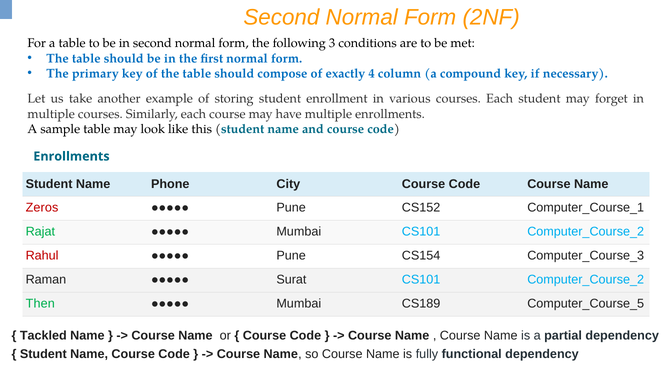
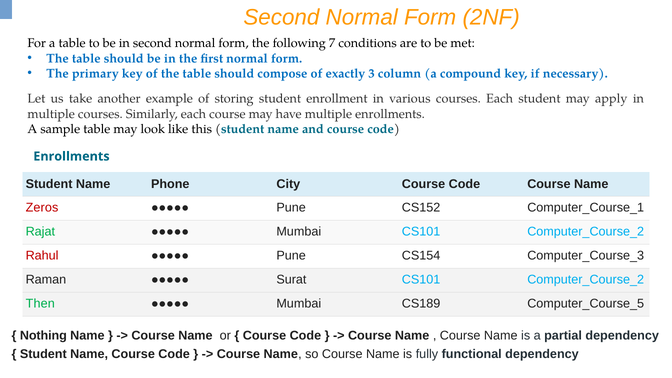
3: 3 -> 7 (332, 43)
4: 4 -> 3 (372, 73)
forget: forget -> apply (611, 99)
Tackled: Tackled -> Nothing (43, 336)
